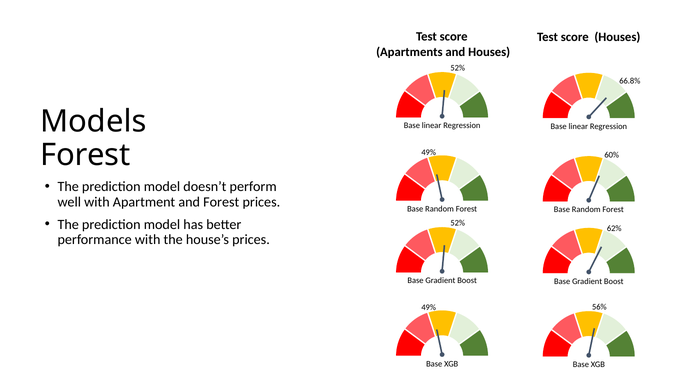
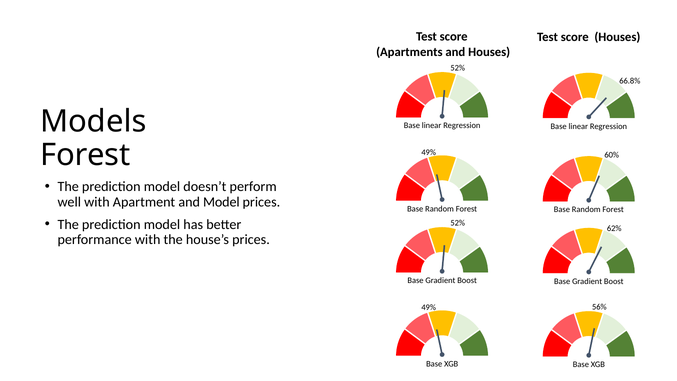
and Forest: Forest -> Model (221, 202)
